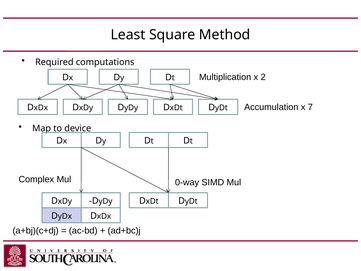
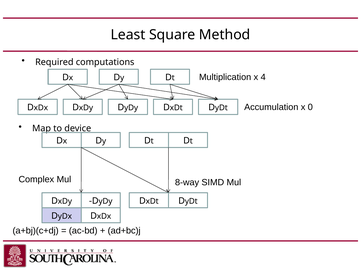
2: 2 -> 4 (263, 77)
7: 7 -> 0 (310, 107)
0-way: 0-way -> 8-way (187, 182)
